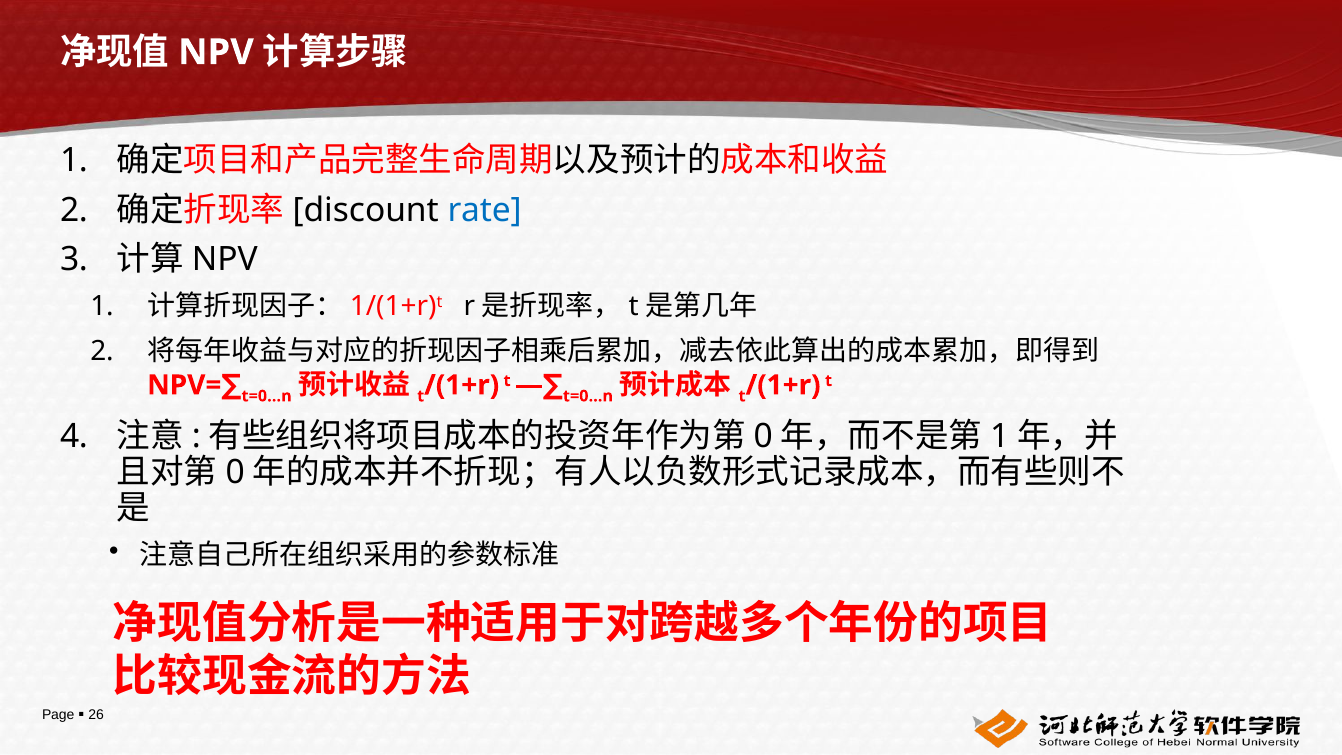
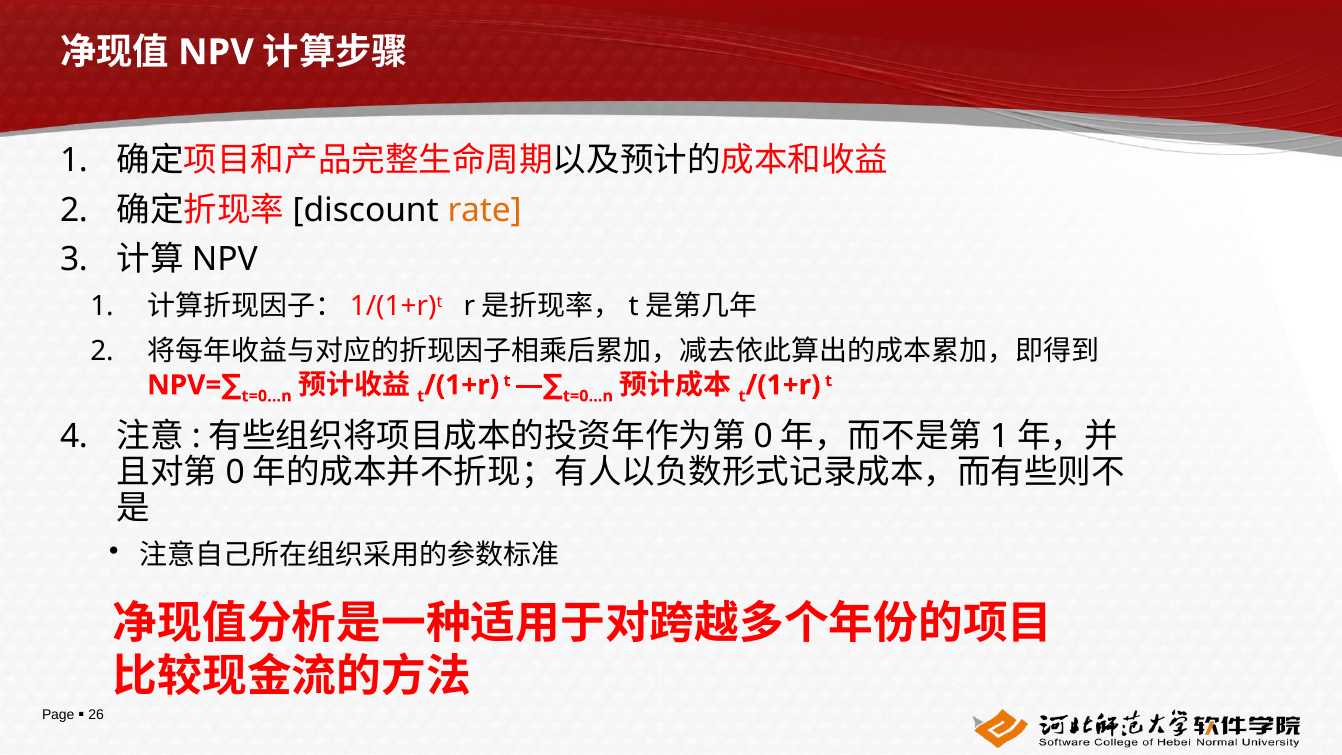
rate colour: blue -> orange (485, 210)
